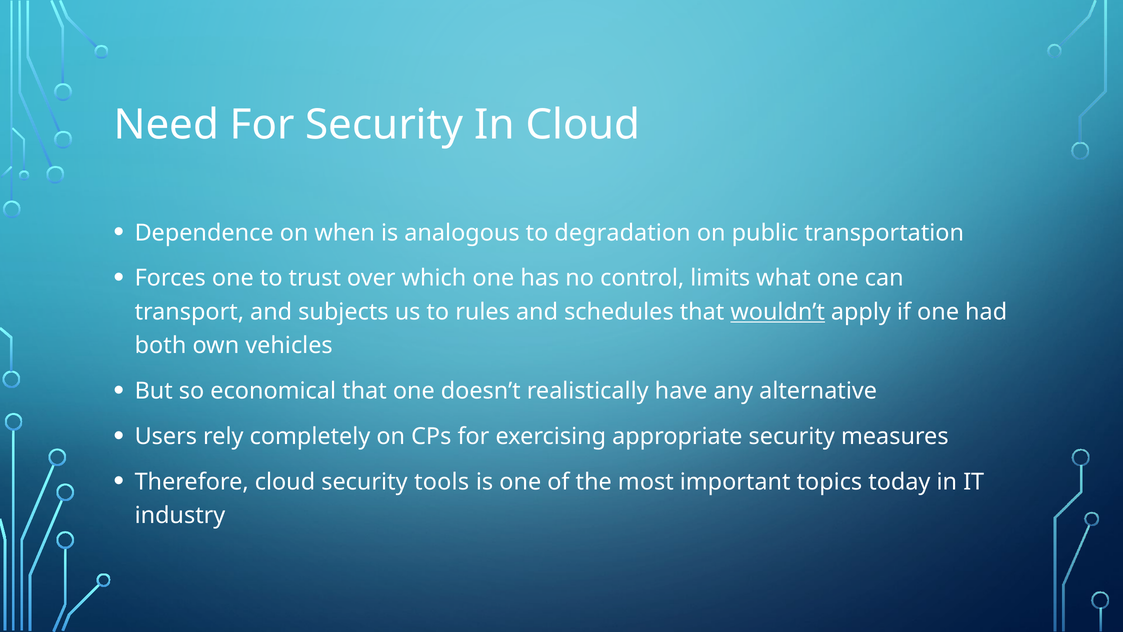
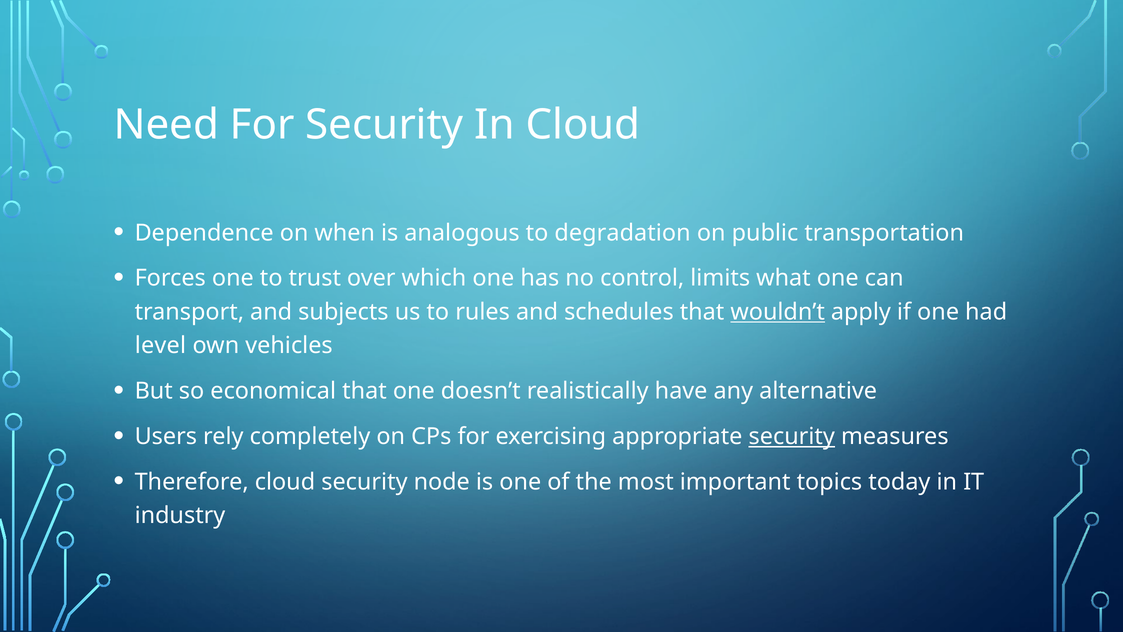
both: both -> level (160, 345)
security underline: none -> present (792, 436)
tools: tools -> node (442, 482)
